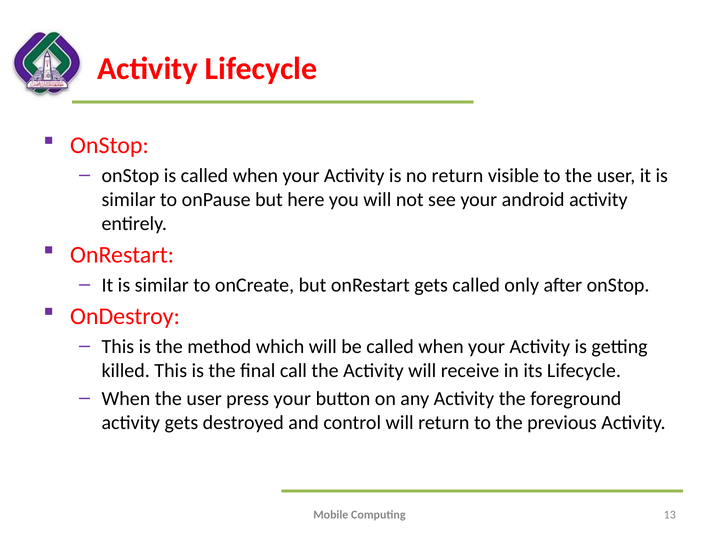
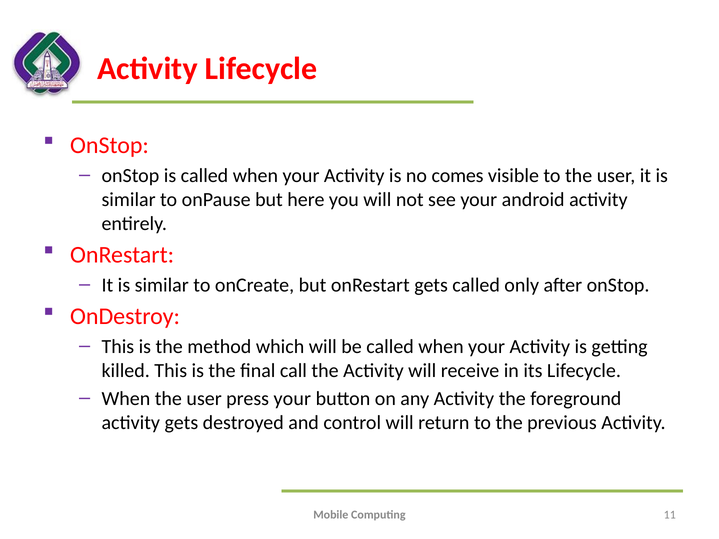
no return: return -> comes (458, 176)
13: 13 -> 11 (670, 515)
